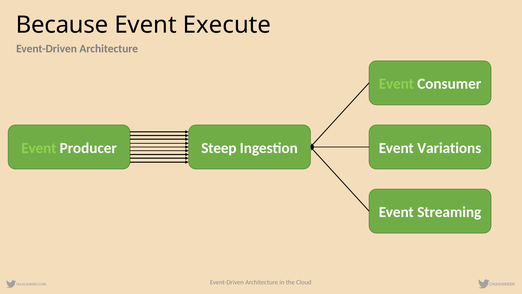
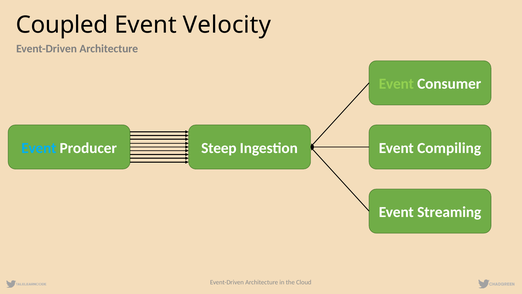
Because: Because -> Coupled (62, 25)
Execute: Execute -> Velocity (227, 25)
Event colour: light green -> light blue (39, 148)
Variations: Variations -> Compiling (449, 148)
